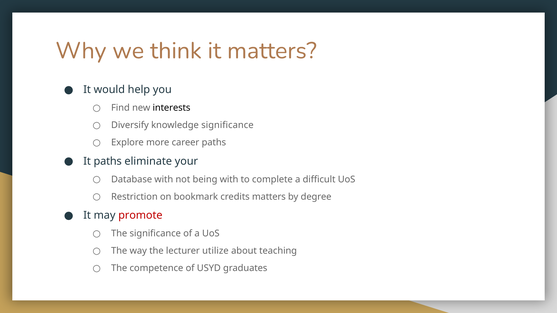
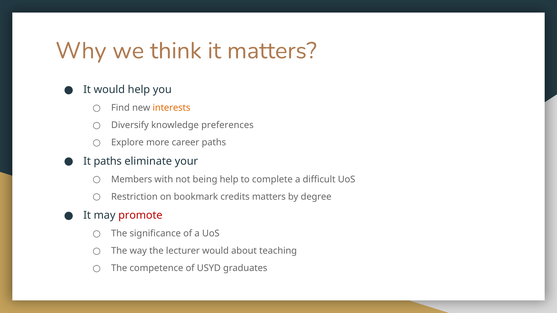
interests colour: black -> orange (172, 108)
knowledge significance: significance -> preferences (227, 125)
Database: Database -> Members (132, 180)
being with: with -> help (229, 180)
lecturer utilize: utilize -> would (216, 251)
